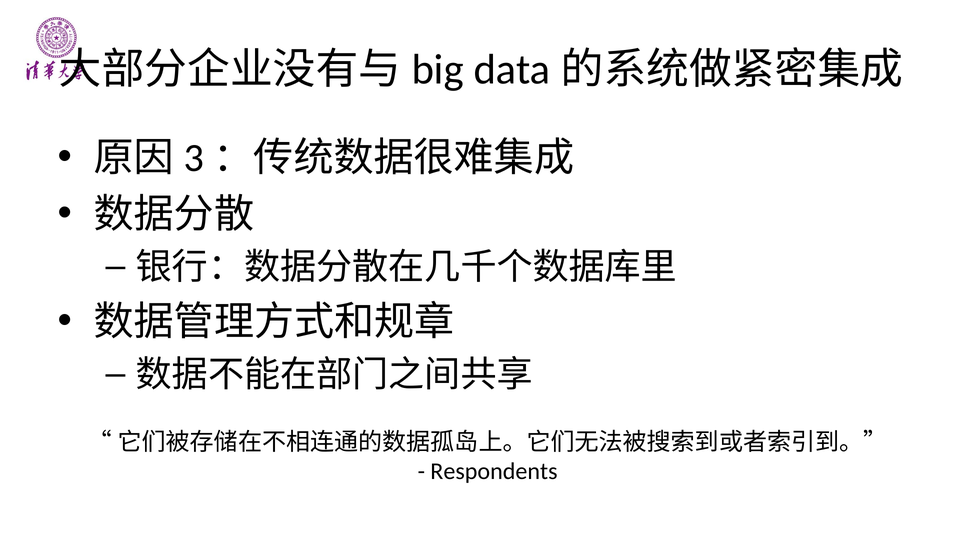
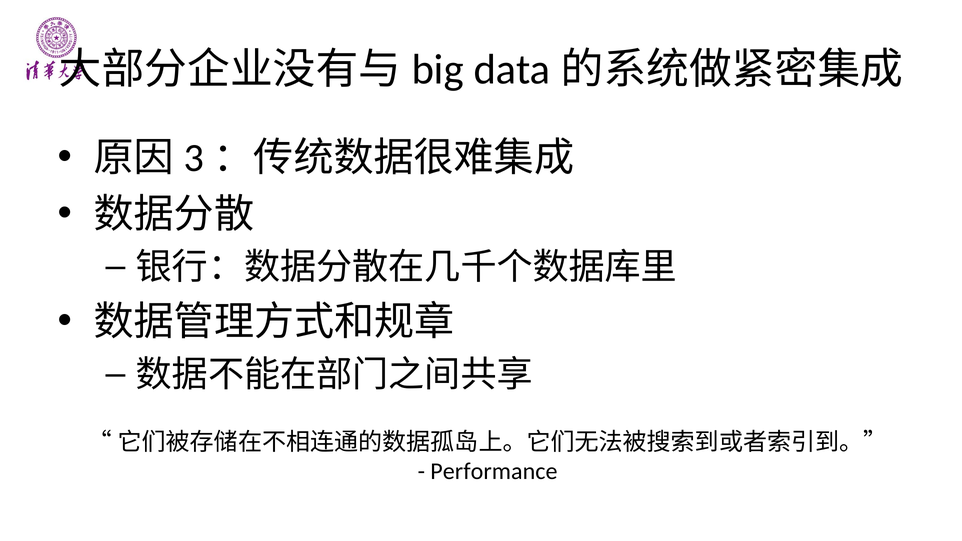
Respondents: Respondents -> Performance (494, 471)
